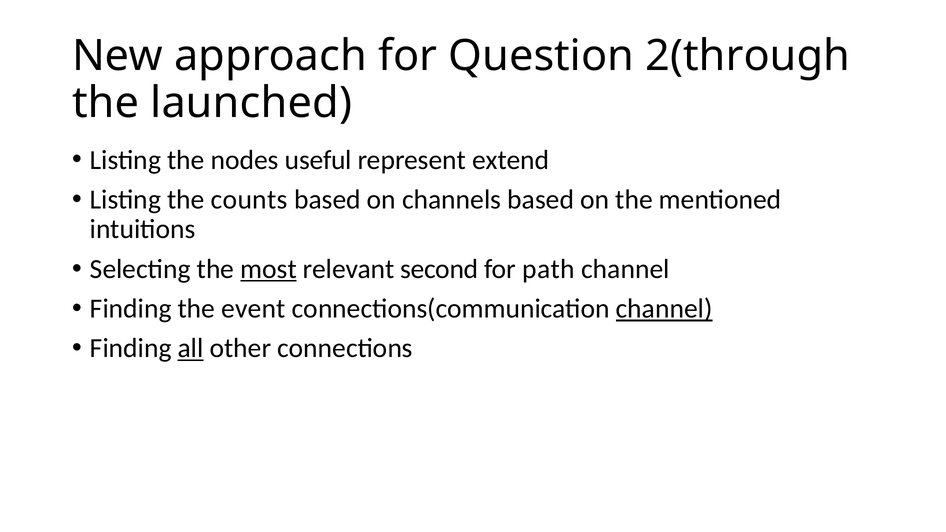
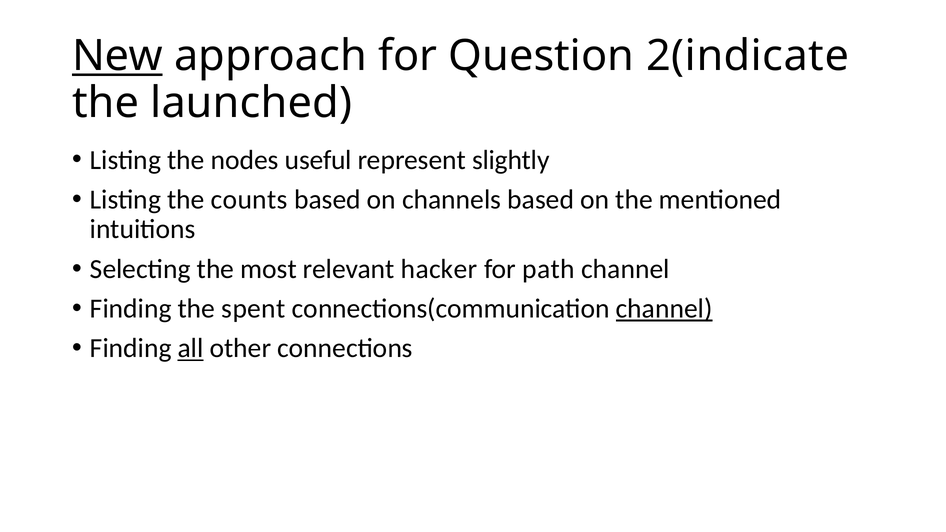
New underline: none -> present (118, 56)
2(through: 2(through -> 2(indicate (748, 56)
extend: extend -> slightly (511, 160)
most underline: present -> none (269, 269)
second: second -> hacker (439, 269)
event: event -> spent (253, 309)
